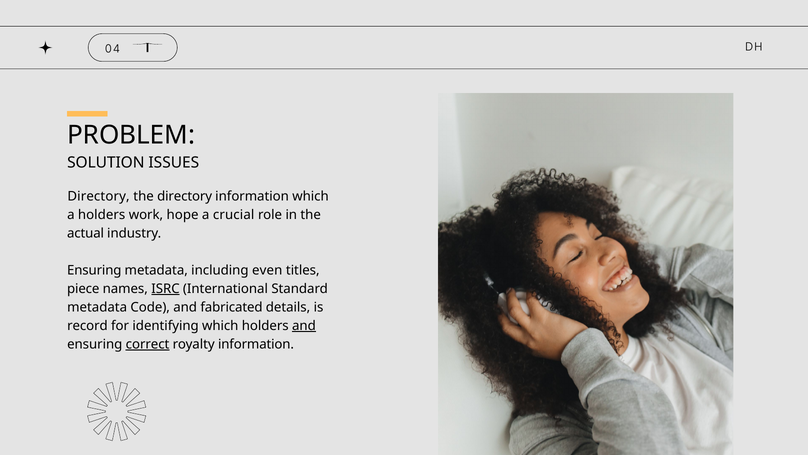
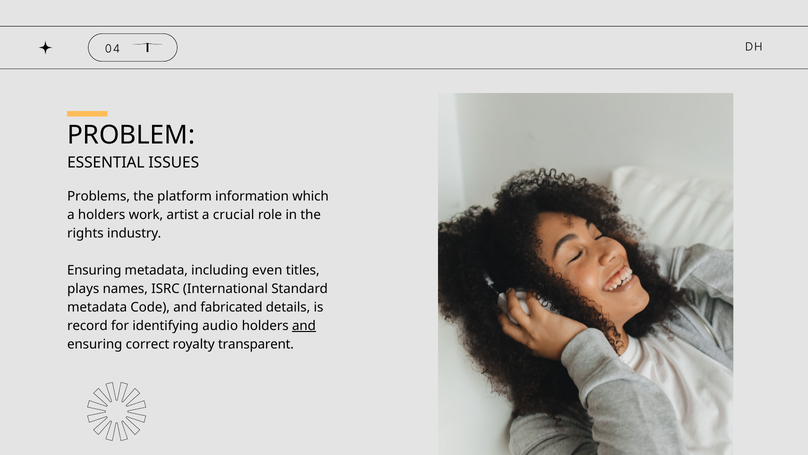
SOLUTION: SOLUTION -> ESSENTIAL (106, 162)
Directory: Directory -> Problems (99, 196)
the directory: directory -> platform (185, 196)
hope: hope -> artist (183, 214)
actual: actual -> rights (85, 233)
piece: piece -> plays (83, 288)
ISRC underline: present -> none (165, 288)
identifying which: which -> audio (220, 325)
correct underline: present -> none (148, 344)
royalty information: information -> transparent (256, 344)
